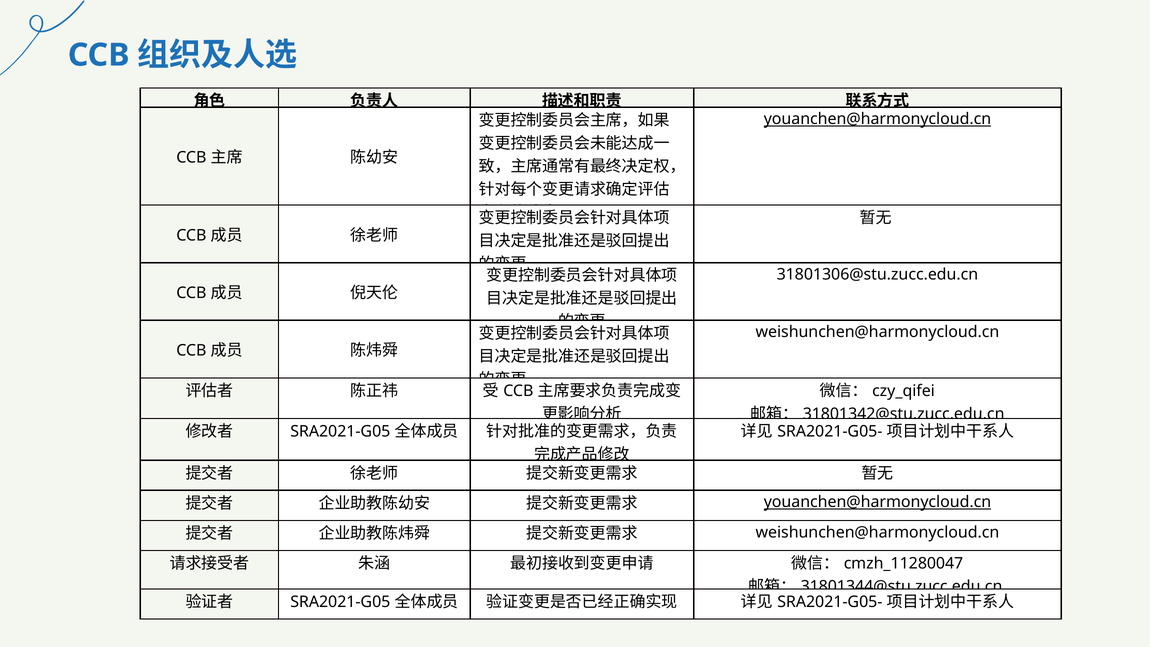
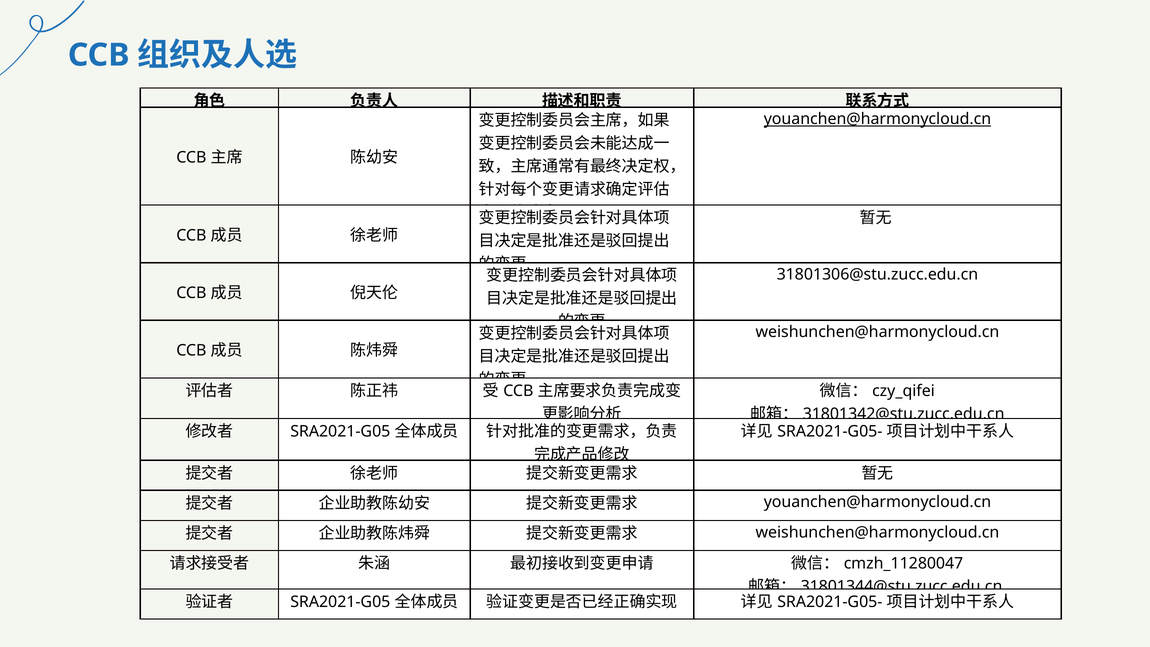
youanchen@harmonycloud.cn underline: present -> none (877, 502)
